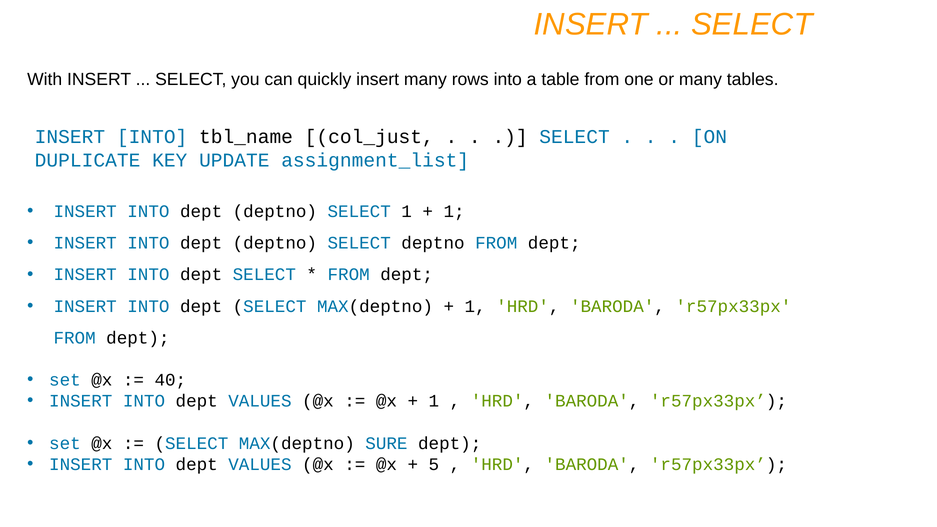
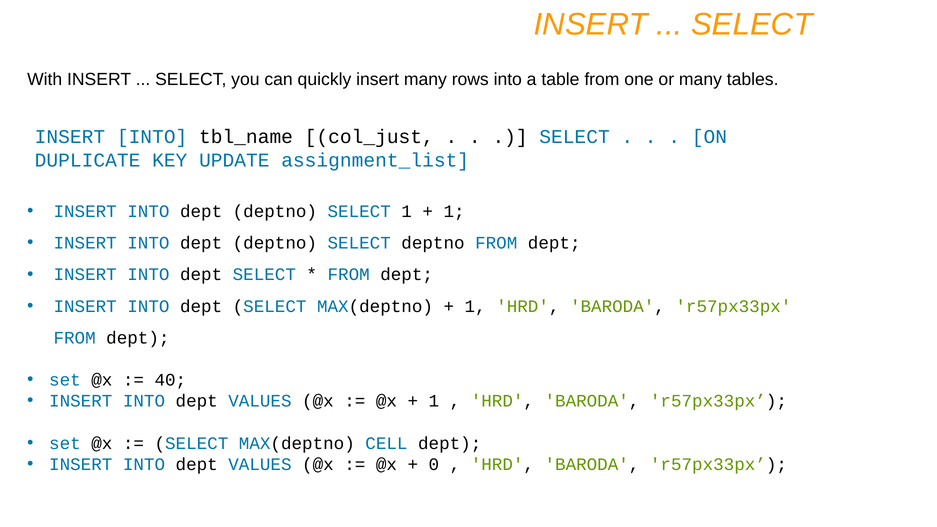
SURE: SURE -> CELL (386, 443)
5: 5 -> 0 (434, 464)
